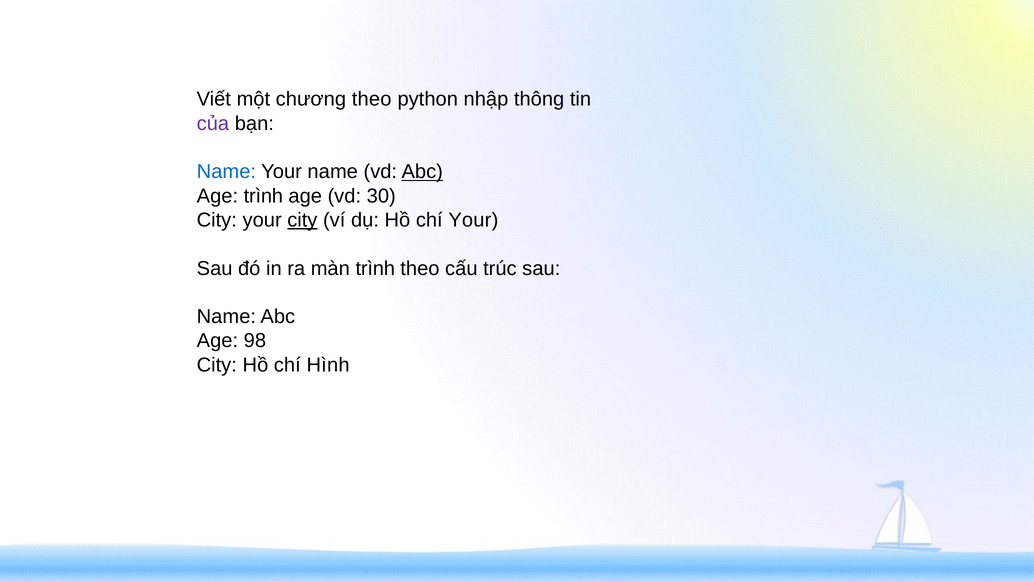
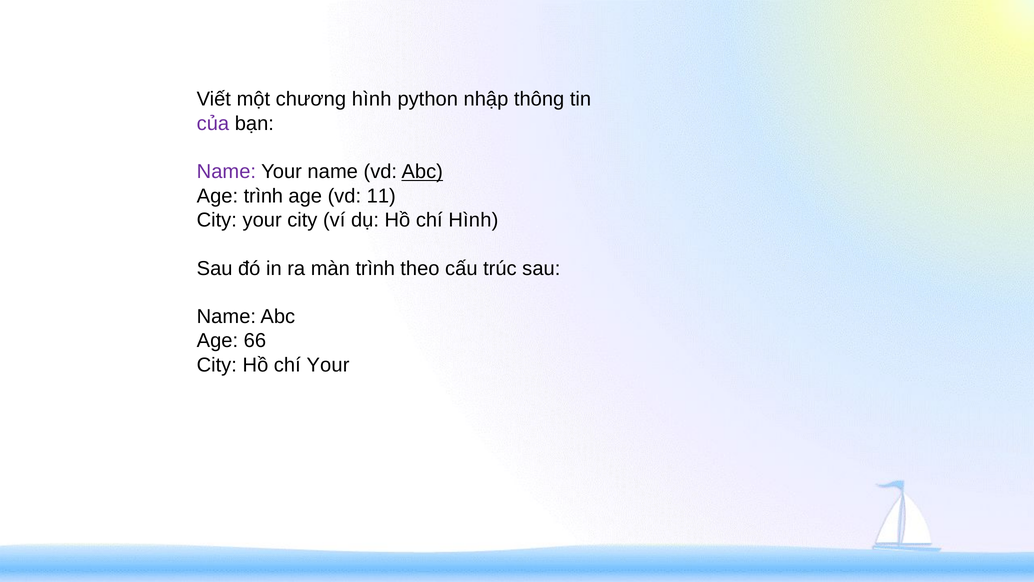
chương theo: theo -> hình (372, 99)
Name colour: blue -> purple (226, 172)
30: 30 -> 11 (381, 196)
city underline: present -> none (302, 220)
chí Your: Your -> Hình (473, 220)
98: 98 -> 66 (255, 341)
chí Hình: Hình -> Your (328, 365)
